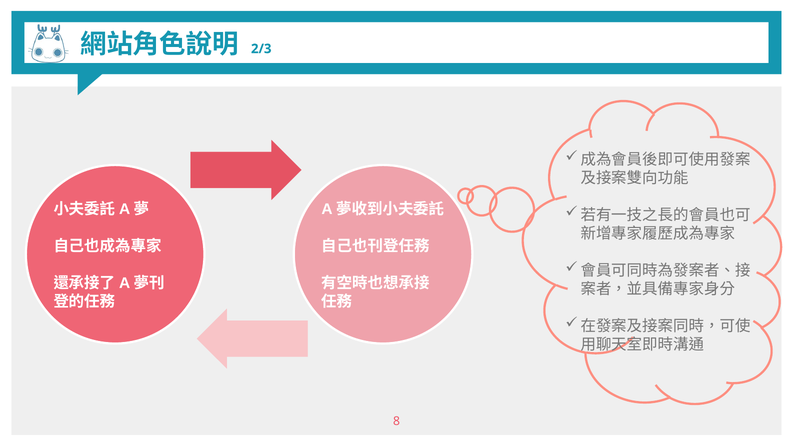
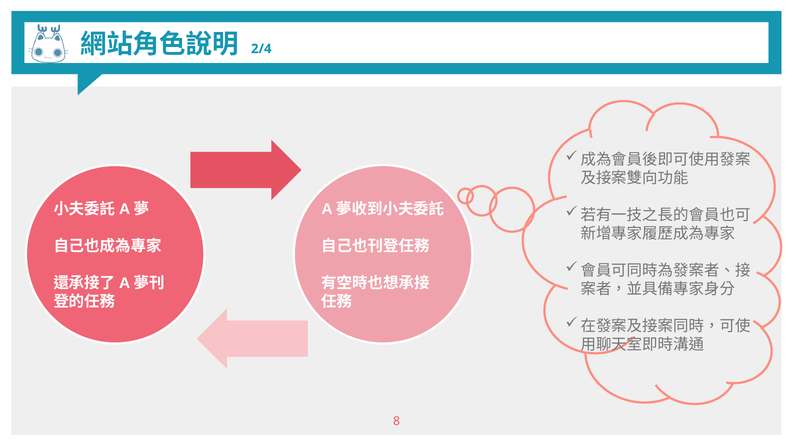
2/3: 2/3 -> 2/4 (261, 49)
